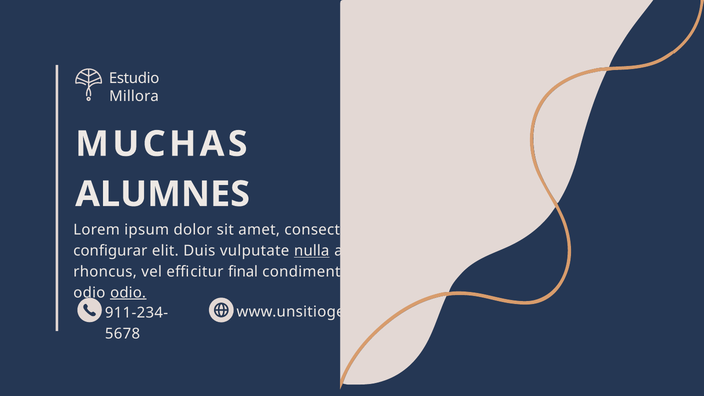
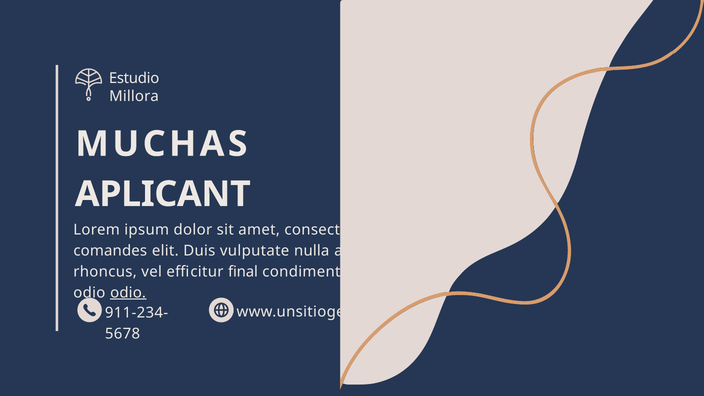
ALUMNES: ALUMNES -> APLICANT (163, 194)
configurar: configurar -> comandes (110, 251)
nulla underline: present -> none (312, 251)
